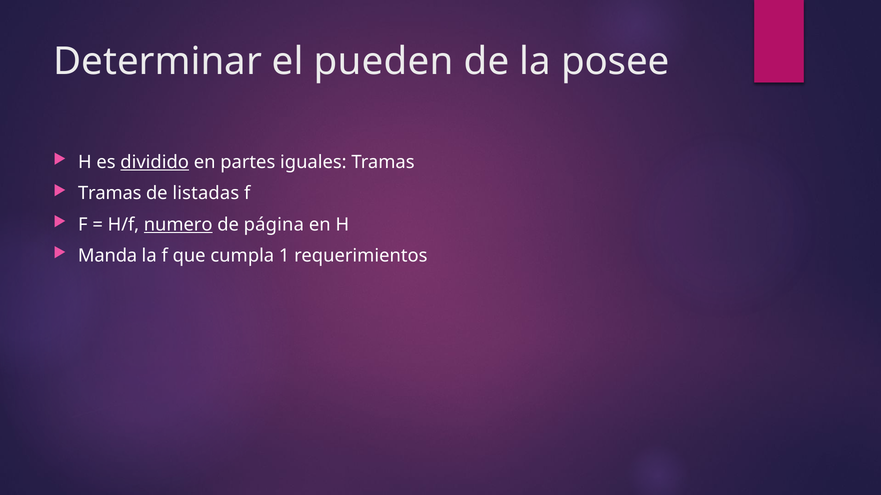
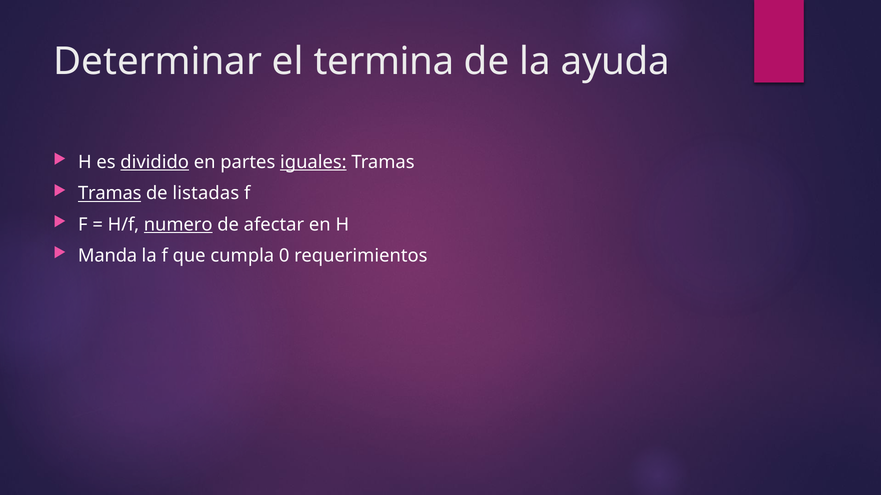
pueden: pueden -> termina (384, 62)
posee: posee -> ayuda (615, 62)
iguales underline: none -> present (313, 162)
Tramas underline: none -> present (110, 194)
página: página -> afectar (274, 225)
1: 1 -> 0 (284, 256)
